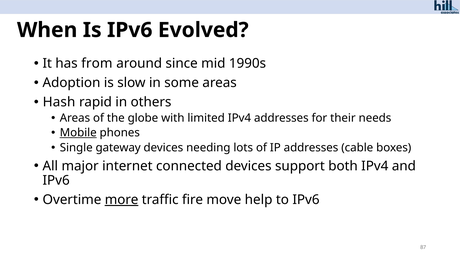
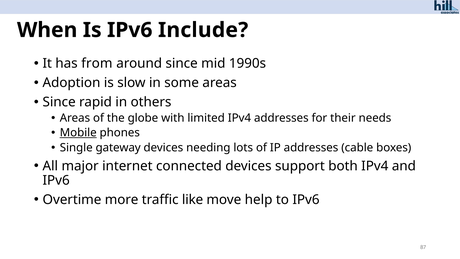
Evolved: Evolved -> Include (203, 30)
Hash: Hash -> Since (59, 102)
more underline: present -> none (122, 200)
fire: fire -> like (193, 200)
